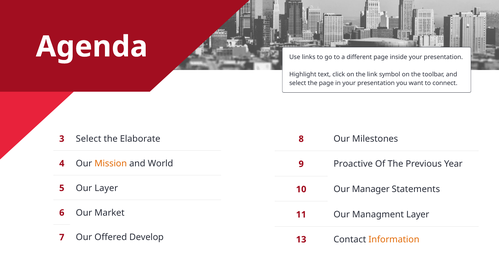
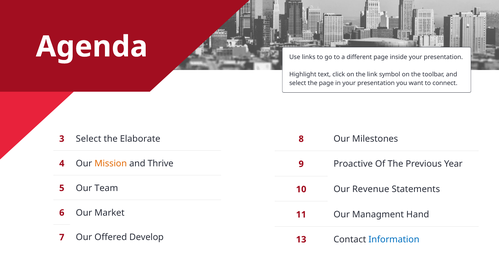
World: World -> Thrive (161, 164)
Our Layer: Layer -> Team (106, 189)
Manager: Manager -> Revenue (371, 190)
Managment Layer: Layer -> Hand (418, 215)
Information colour: orange -> blue (394, 240)
